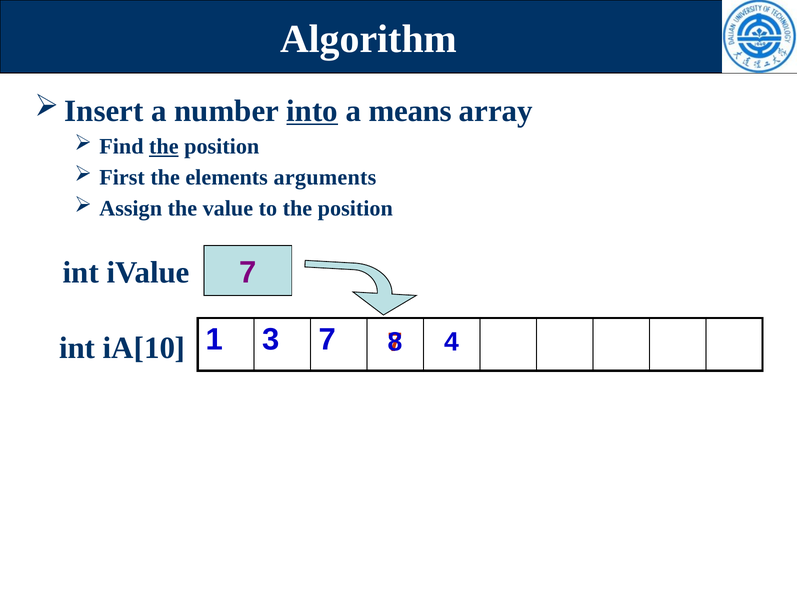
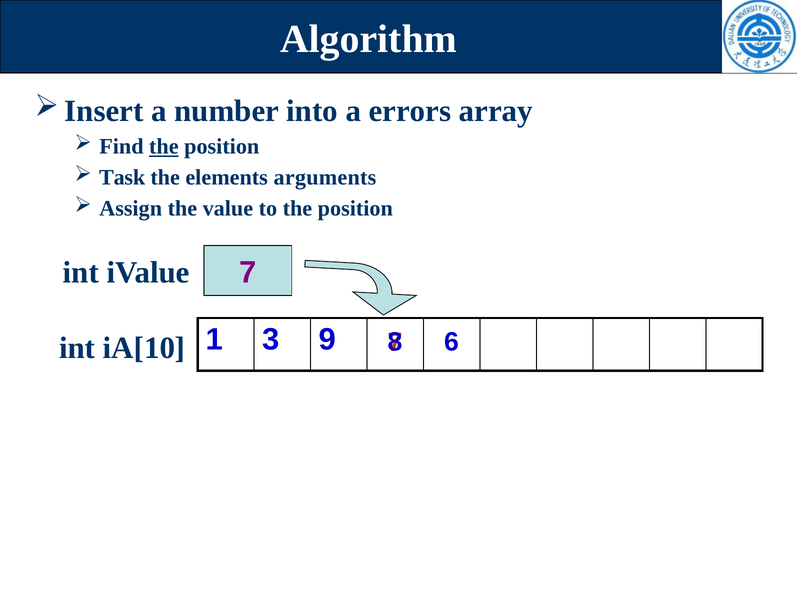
into underline: present -> none (312, 111)
means: means -> errors (410, 111)
First: First -> Task (122, 178)
4: 4 -> 6 (451, 343)
3 7: 7 -> 9 (327, 340)
